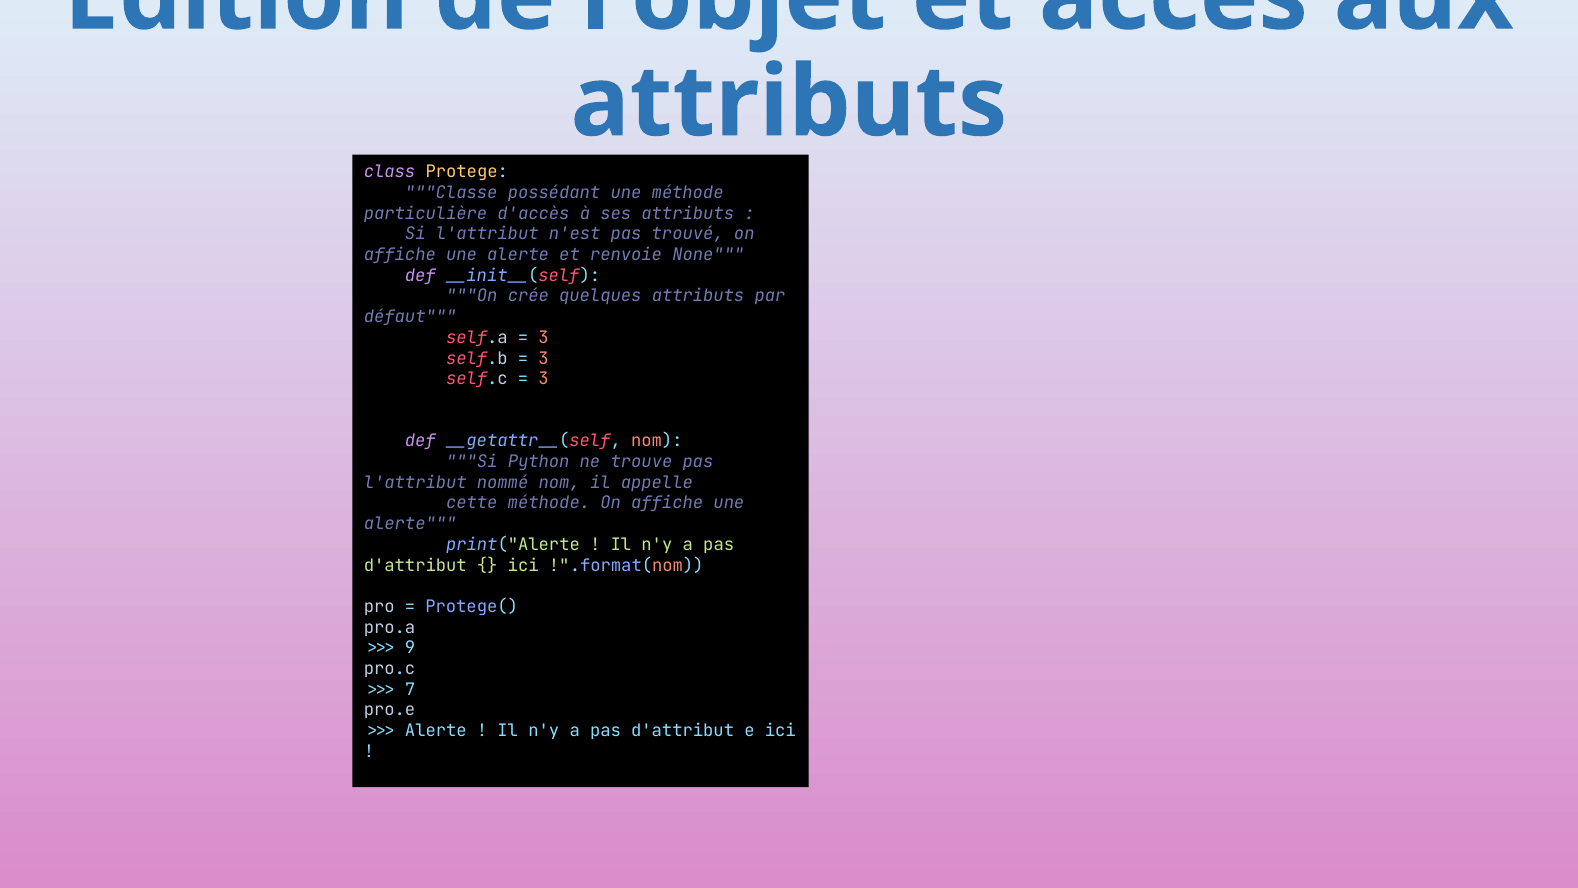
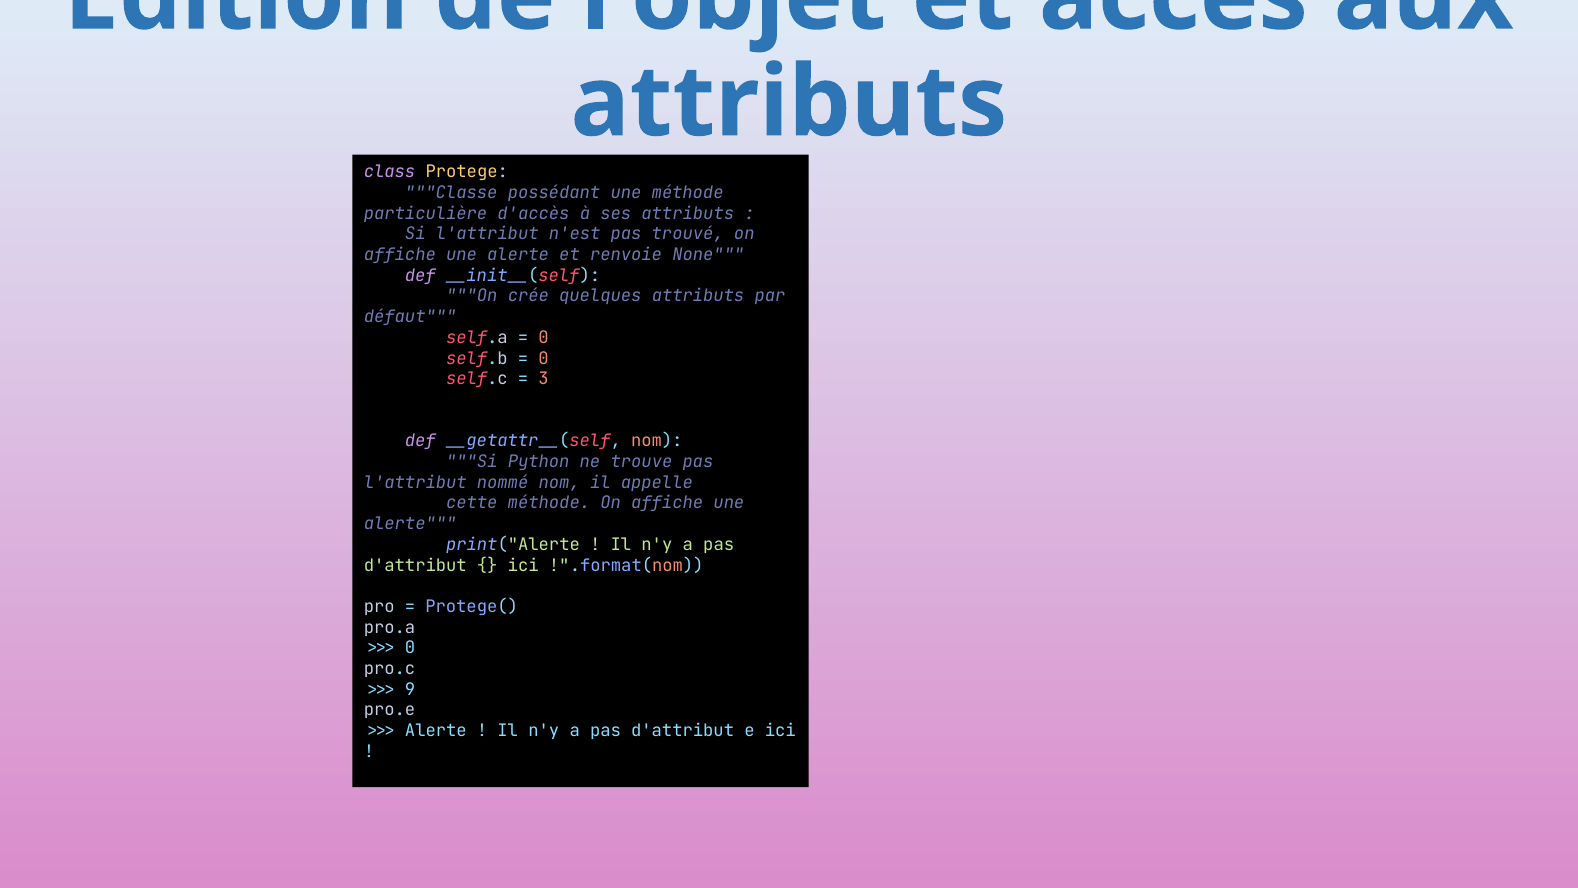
3: 3 -> 0 (544, 338)
3: 3 -> 0 (544, 358)
9: 9 -> 0 (410, 648)
7: 7 -> 9 (410, 689)
